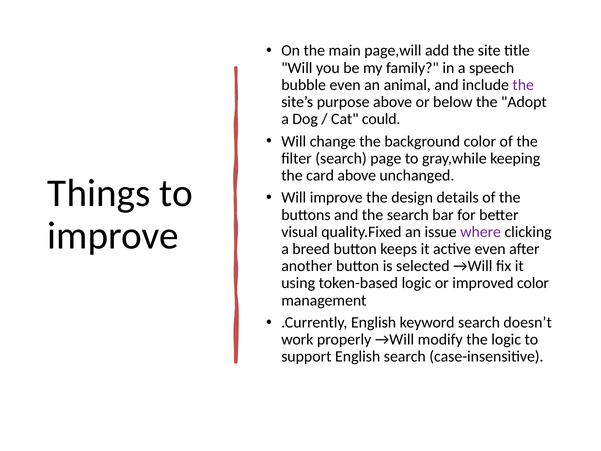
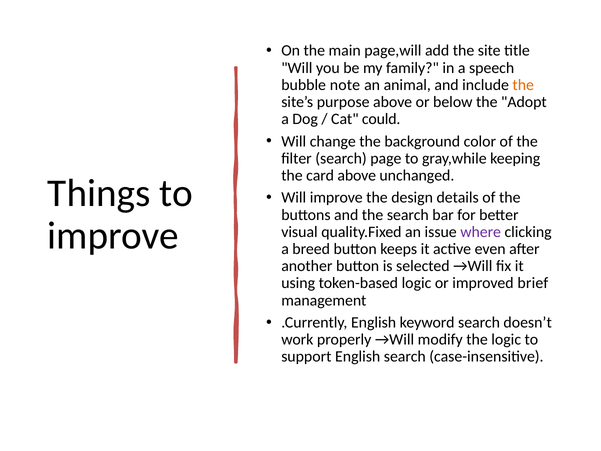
bubble even: even -> note (345, 85)
the colour: purple -> orange (523, 85)
improved color: color -> brief (533, 283)
